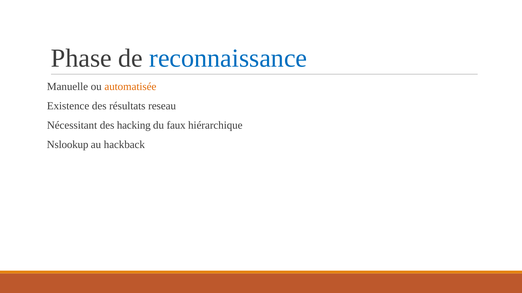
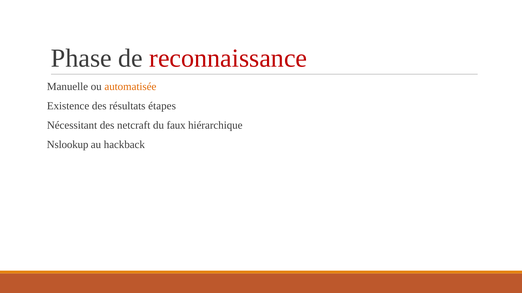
reconnaissance colour: blue -> red (228, 58)
reseau: reseau -> étapes (162, 106)
hacking: hacking -> netcraft (134, 126)
